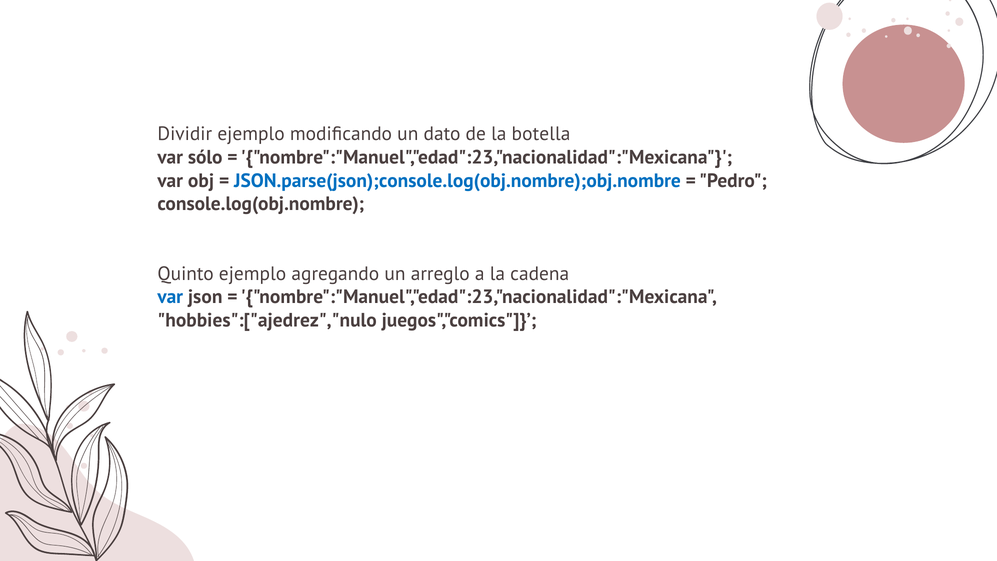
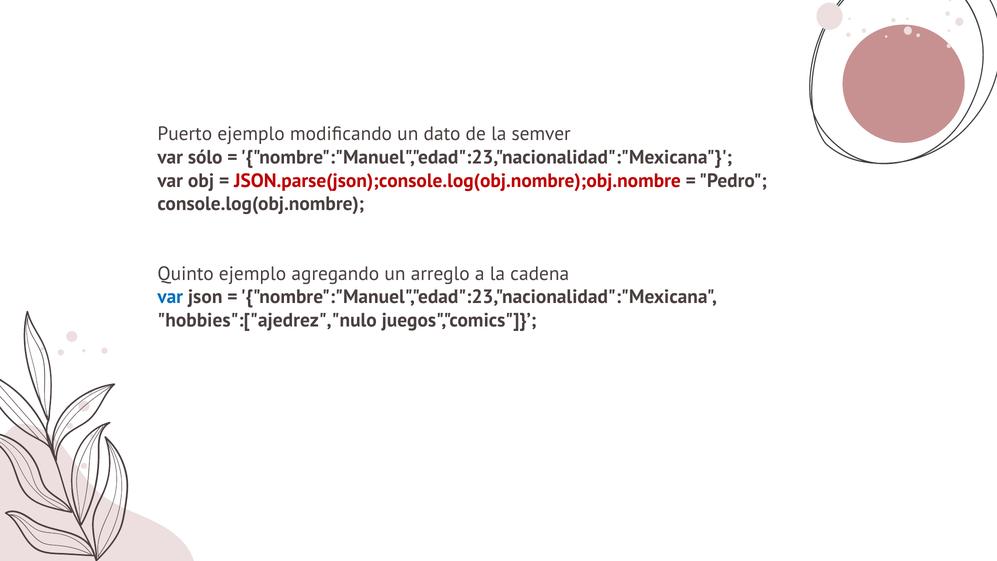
Dividir: Dividir -> Puerto (185, 134)
botella: botella -> semver (541, 134)
JSON.parse(json);console.log(obj.nombre);obj.nombre colour: blue -> red (457, 181)
